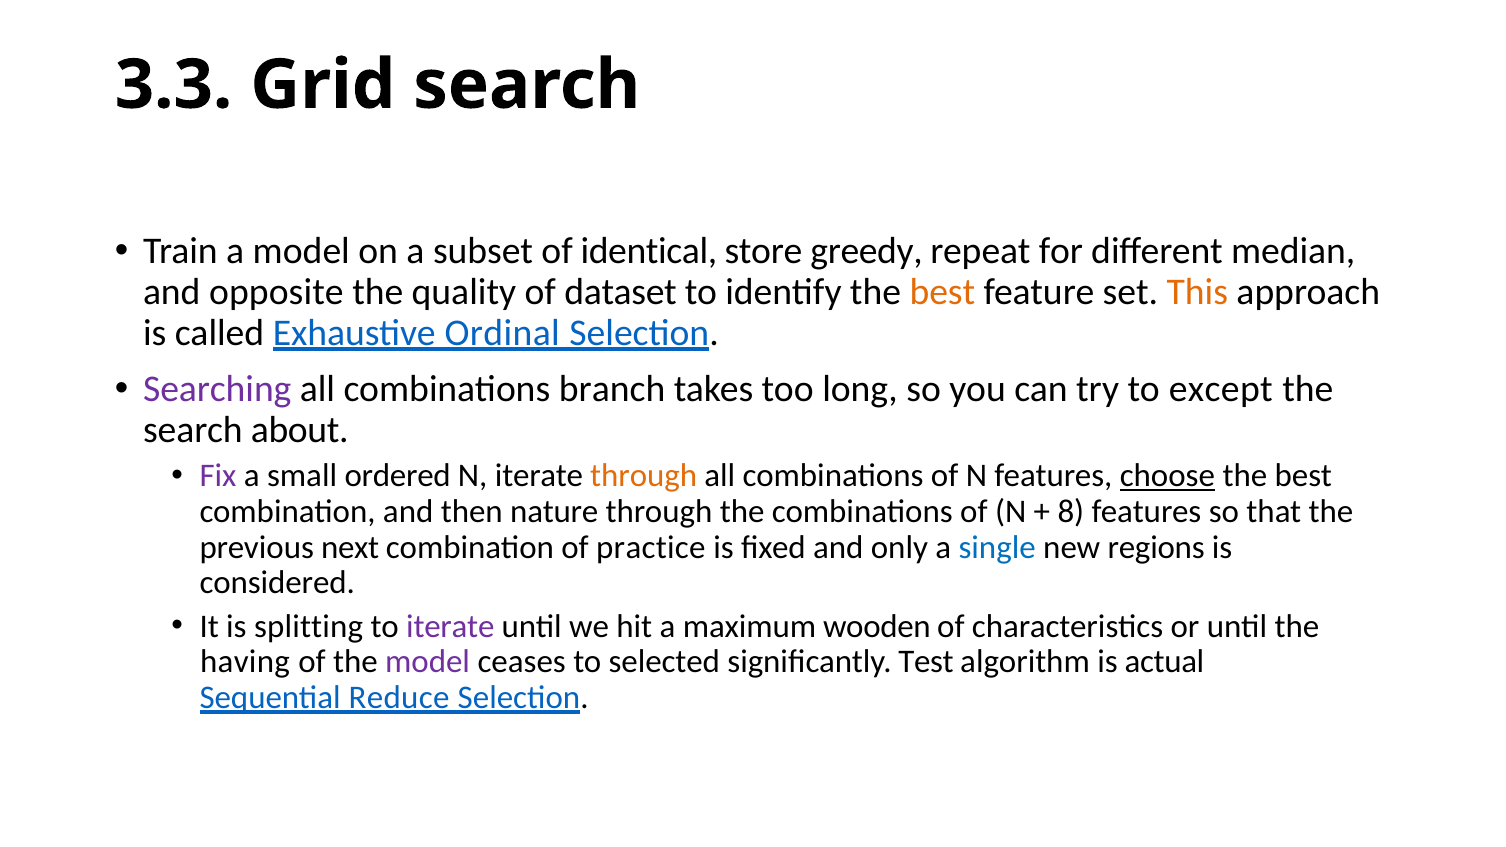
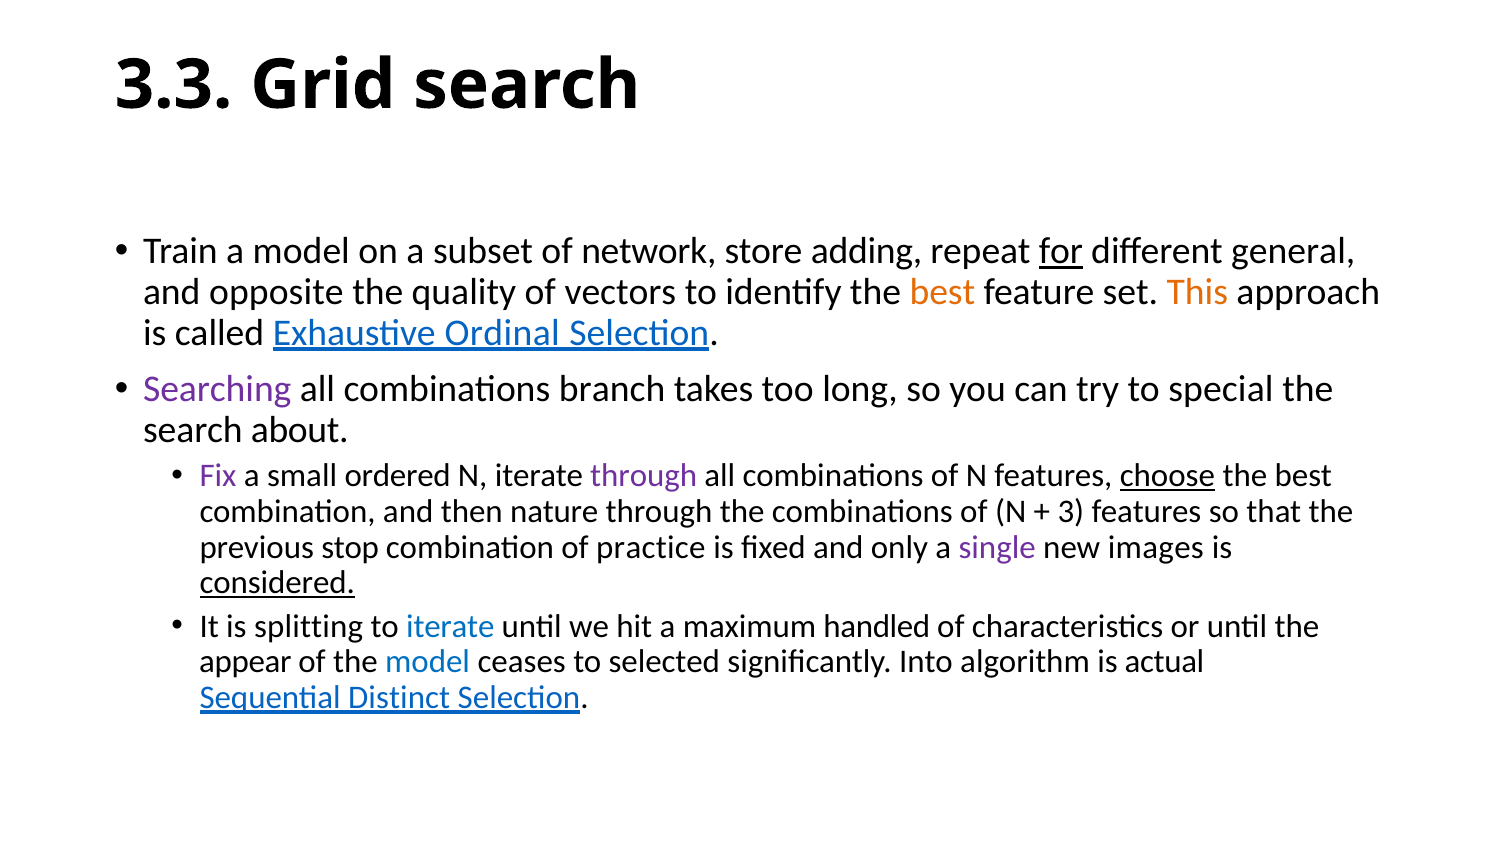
identical: identical -> network (649, 251)
greedy: greedy -> adding (867, 251)
for underline: none -> present (1061, 251)
median: median -> general (1293, 251)
dataset: dataset -> vectors (620, 292)
except: except -> special (1221, 390)
through colour: orange -> purple (644, 476)
8: 8 -> 3 (1071, 512)
next: next -> stop (350, 547)
single colour: blue -> purple (997, 547)
regions: regions -> images (1156, 547)
considered underline: none -> present (277, 583)
iterate colour: purple -> blue (450, 626)
wooden: wooden -> handled (877, 626)
having: having -> appear (245, 662)
model colour: purple -> blue (428, 662)
Test: Test -> Into (926, 662)
Reduce: Reduce -> Distinct (399, 698)
